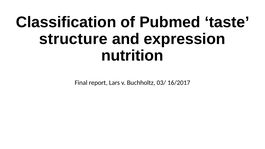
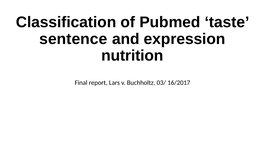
structure: structure -> sentence (73, 39)
